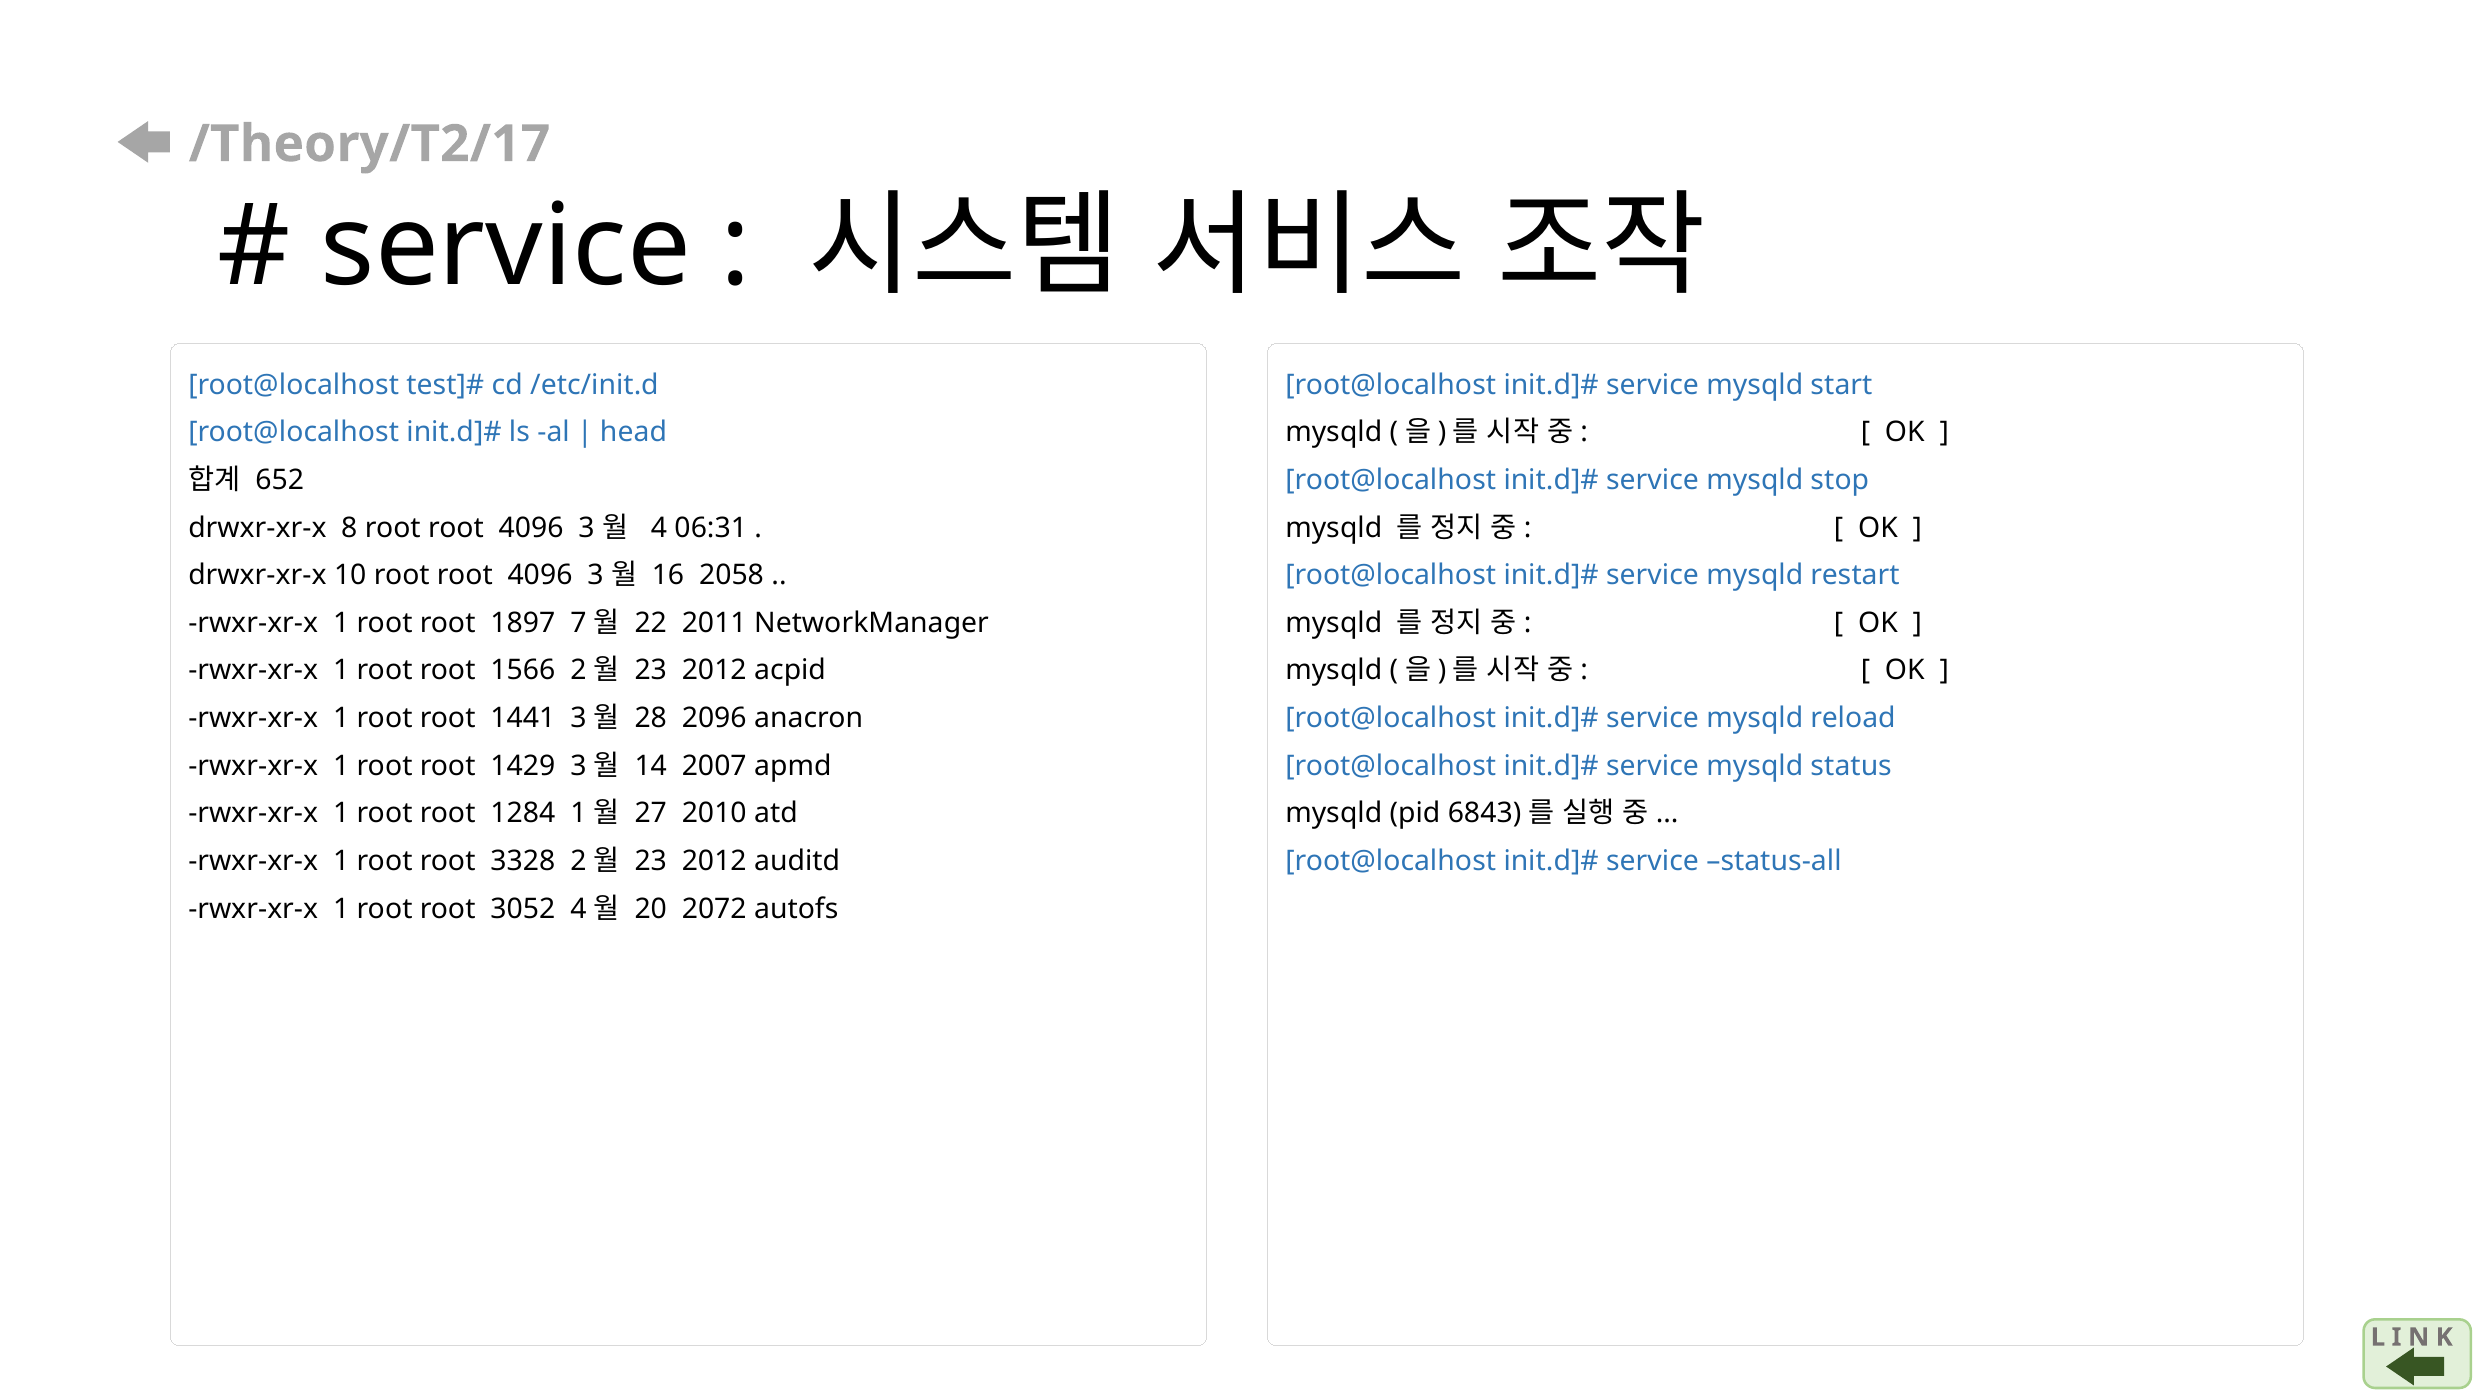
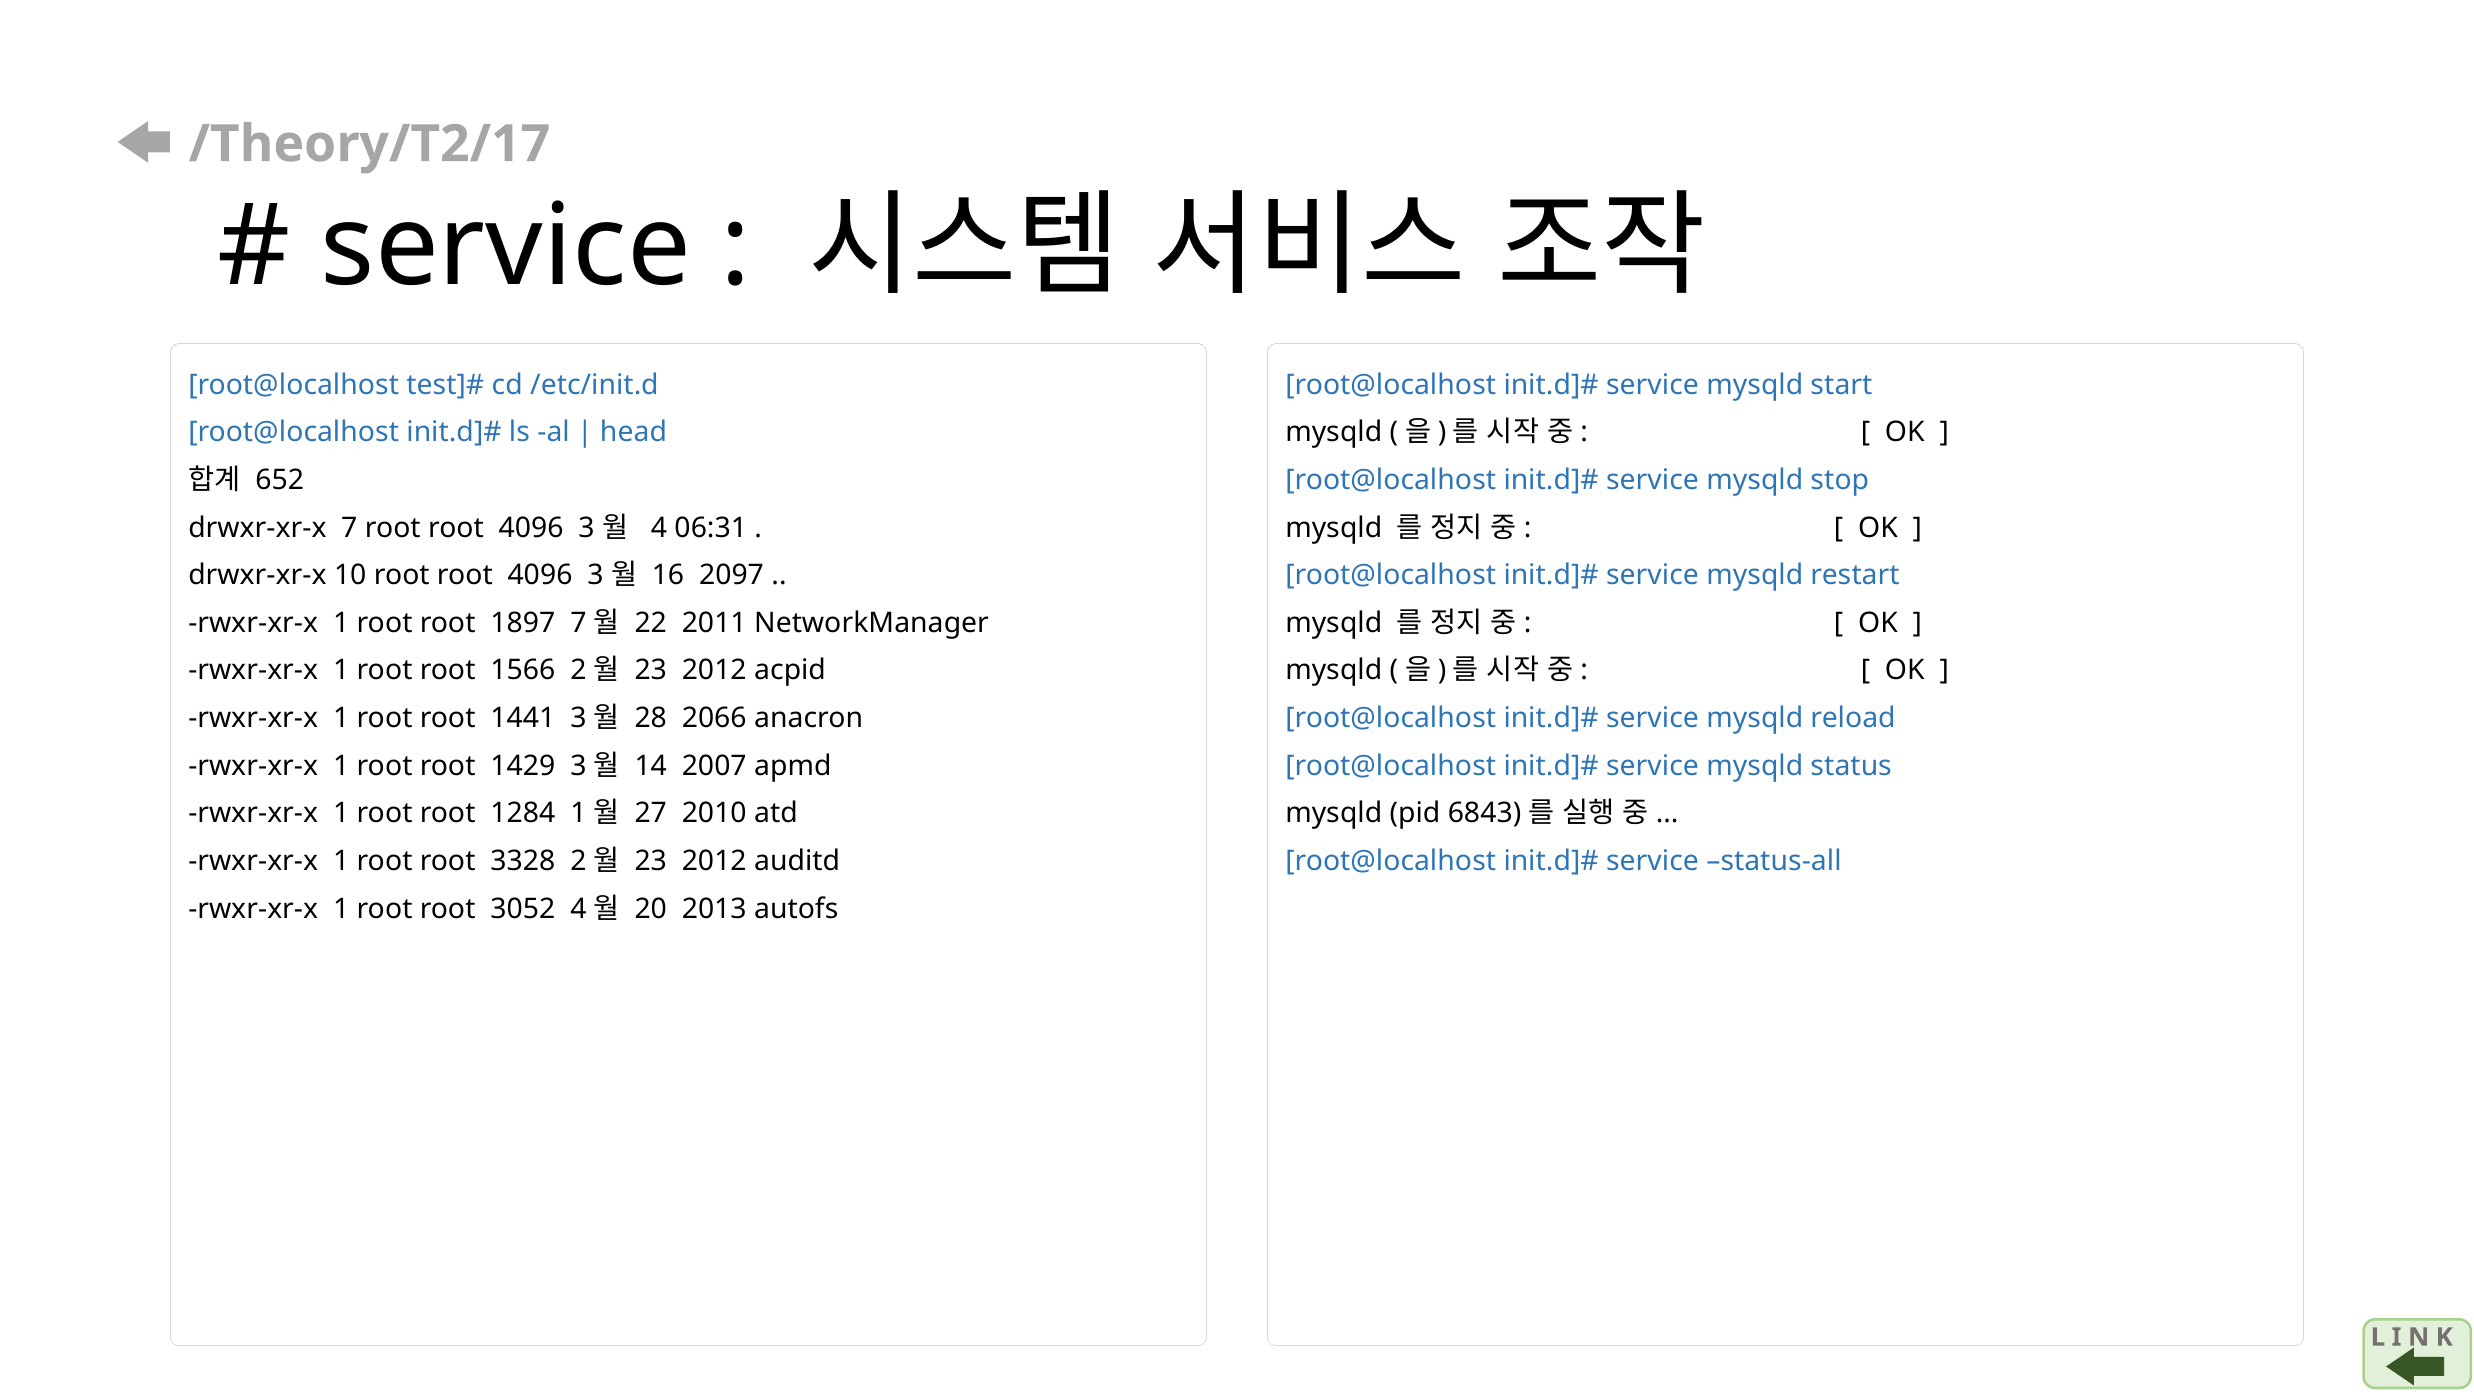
drwxr-xr-x 8: 8 -> 7 (349, 528)
2058: 2058 -> 2097 (732, 575)
2096: 2096 -> 2066 (714, 718)
2072: 2072 -> 2013 (714, 909)
